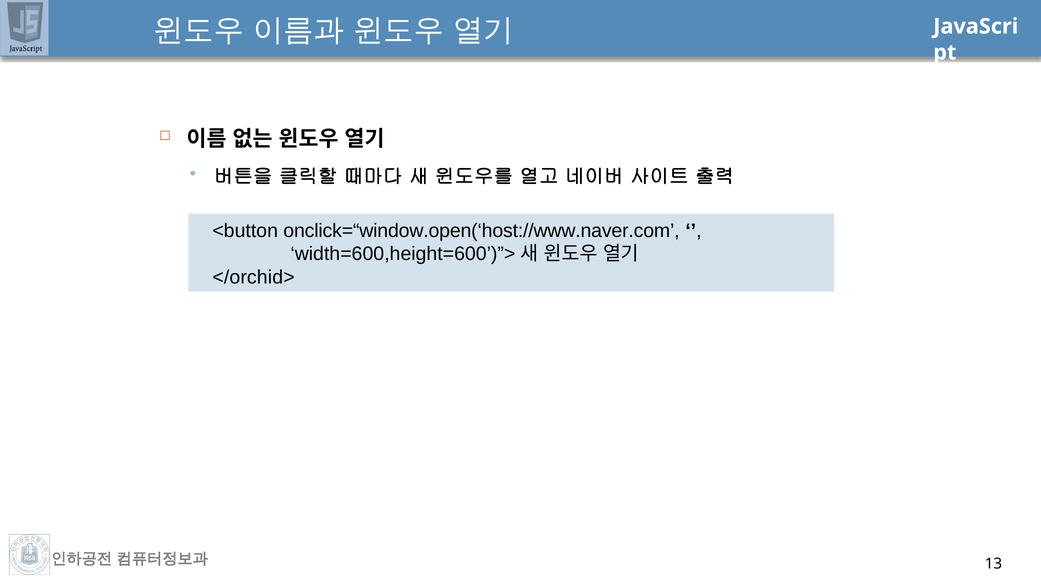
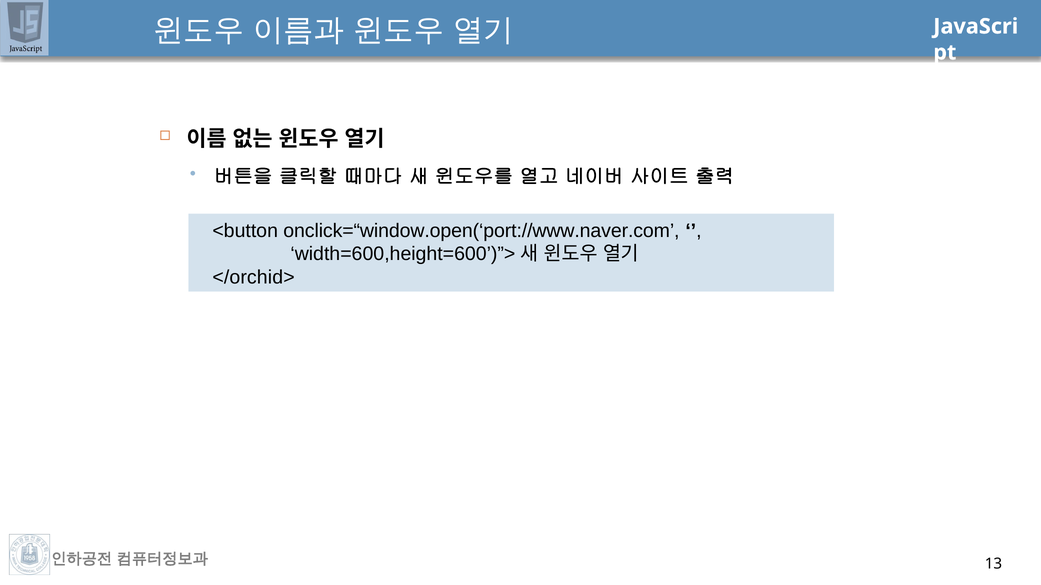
onclick=“window.open(‘host://www.naver.com: onclick=“window.open(‘host://www.naver.com -> onclick=“window.open(‘port://www.naver.com (481, 231)
